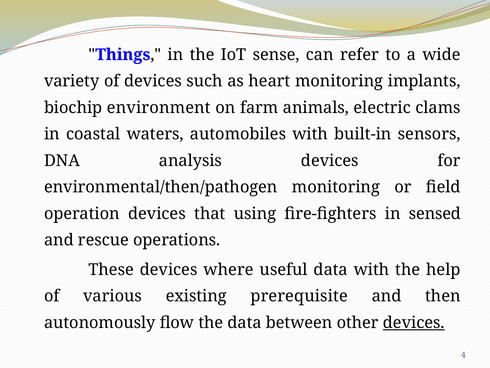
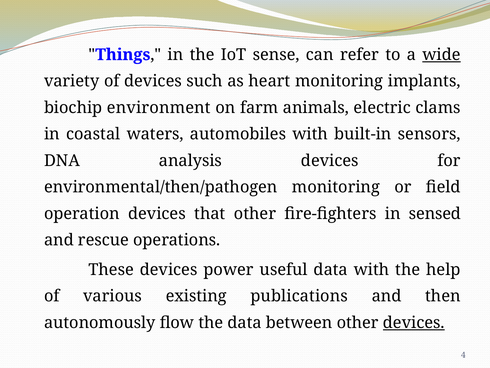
wide underline: none -> present (441, 55)
that using: using -> other (255, 213)
where: where -> power (229, 269)
prerequisite: prerequisite -> publications (299, 296)
